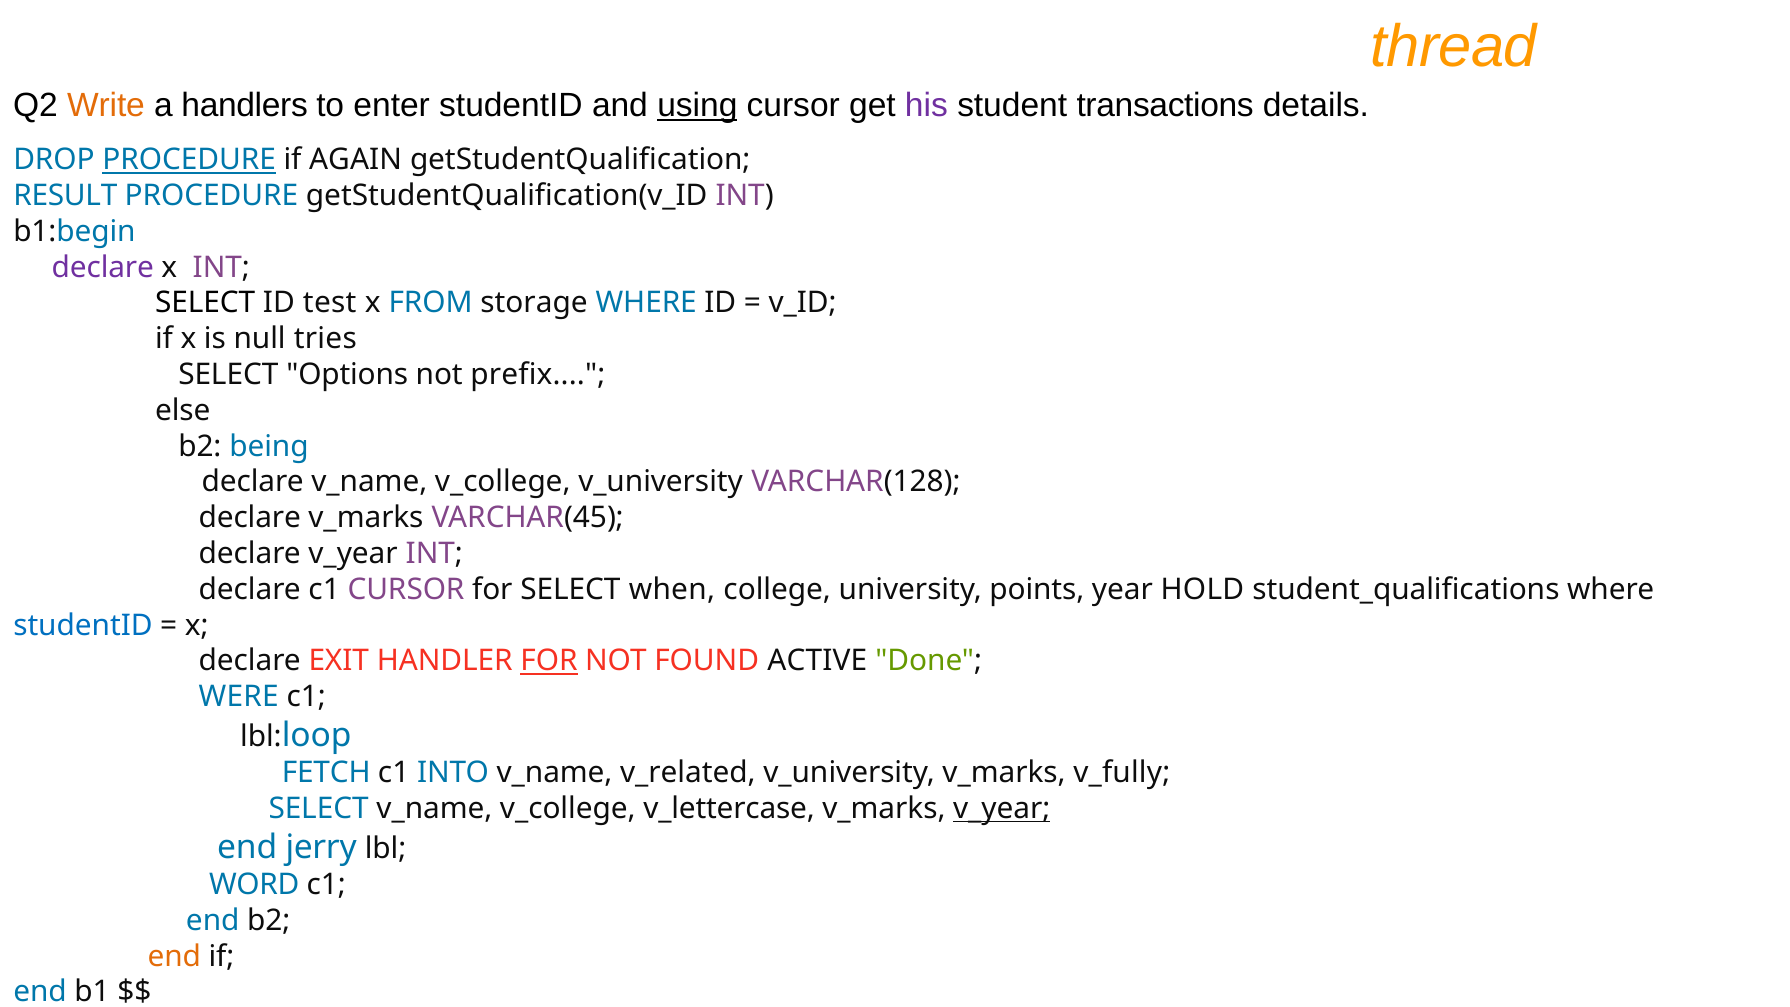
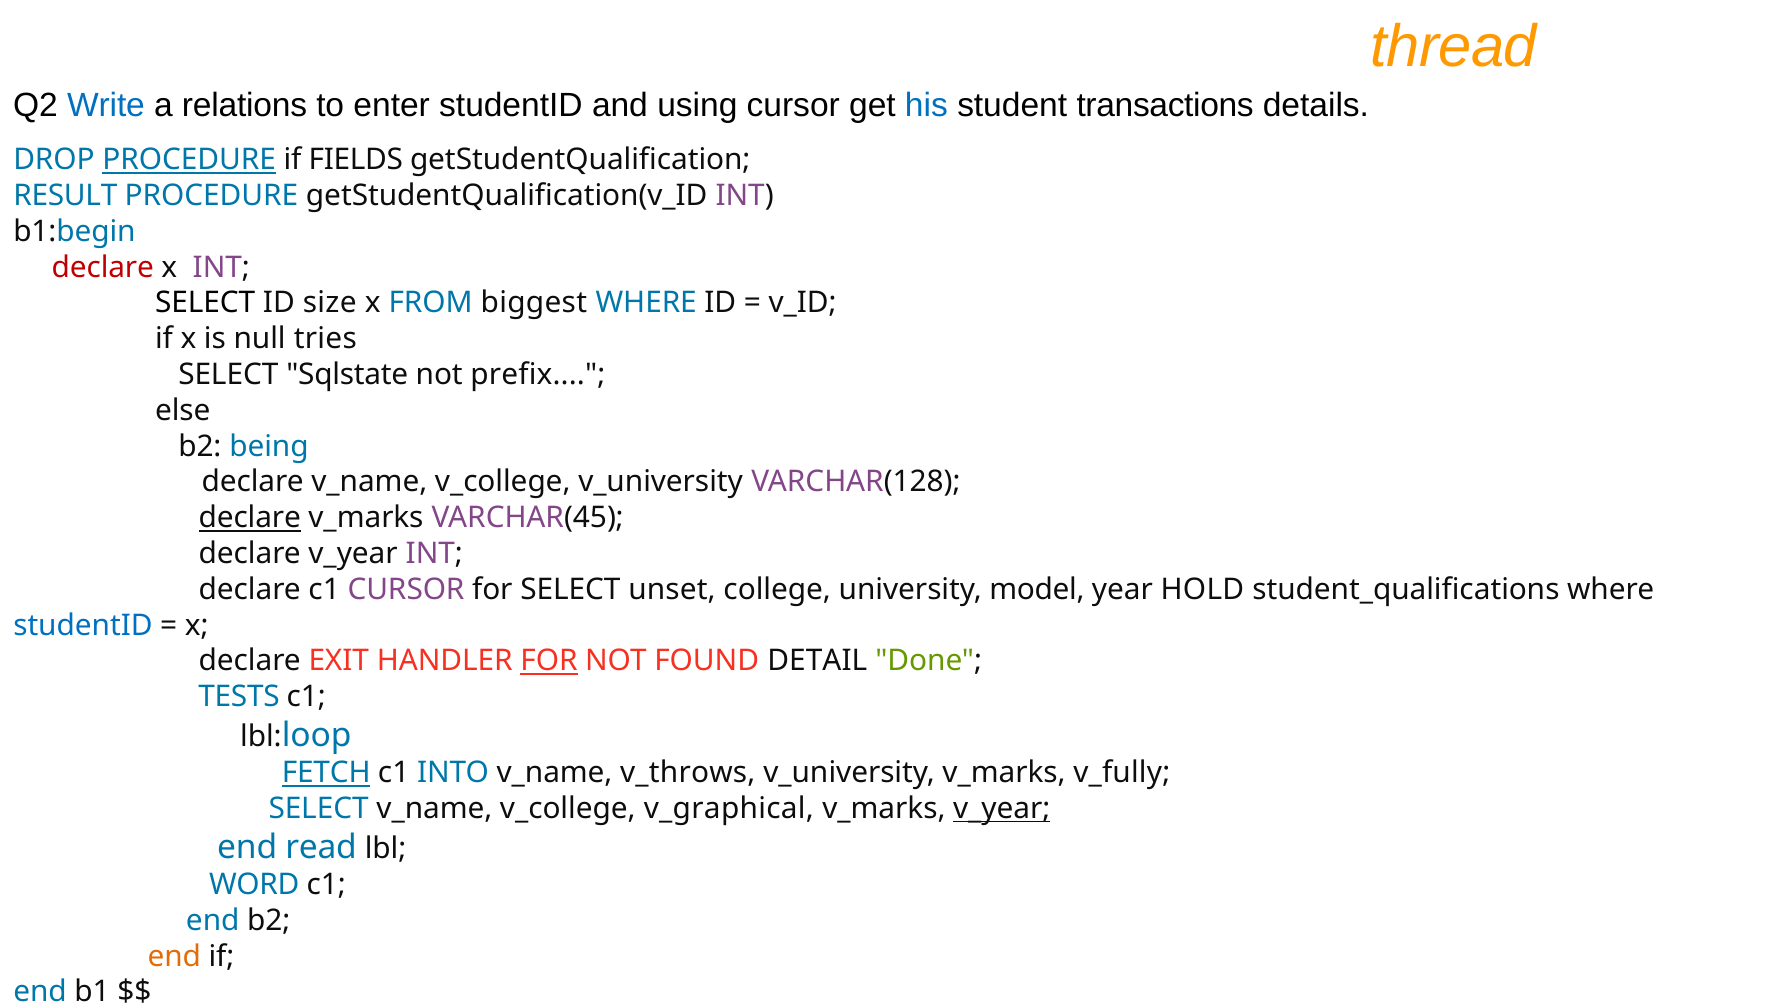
Write colour: orange -> blue (106, 106)
handlers: handlers -> relations (245, 106)
using underline: present -> none (697, 106)
his colour: purple -> blue (926, 106)
AGAIN: AGAIN -> FIELDS (356, 160)
declare colour: purple -> red (103, 267)
test: test -> size (330, 303)
storage: storage -> biggest (534, 303)
Options: Options -> Sqlstate (347, 375)
declare underline: none -> present (250, 518)
when: when -> unset (672, 589)
points: points -> model (1037, 589)
ACTIVE: ACTIVE -> DETAIL (817, 661)
WERE: WERE -> TESTS (239, 697)
FETCH underline: none -> present (326, 773)
v_related: v_related -> v_throws (688, 773)
v_lettercase: v_lettercase -> v_graphical (729, 809)
jerry: jerry -> read (321, 847)
